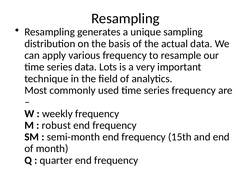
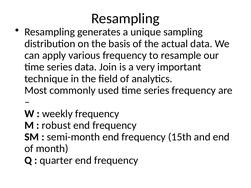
Lots: Lots -> Join (108, 67)
